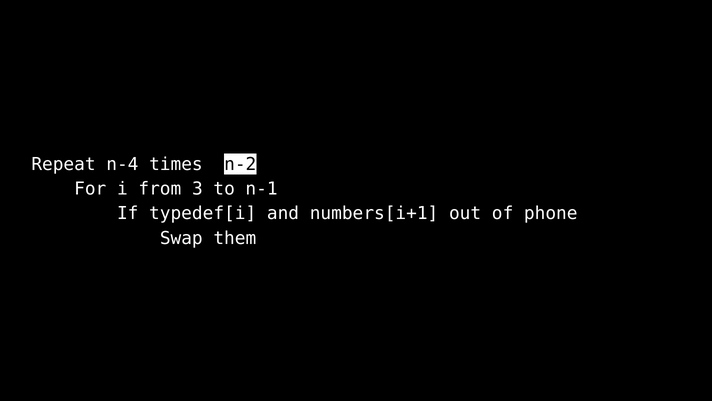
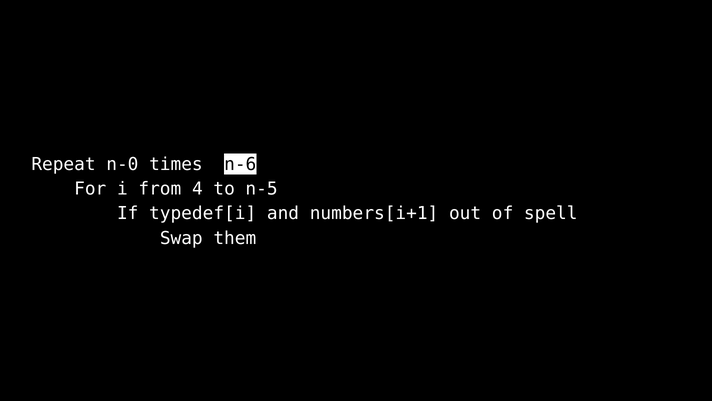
n-4: n-4 -> n-0 (122, 164)
n-2: n-2 -> n-6 (240, 164)
3: 3 -> 4 (197, 189)
n-1: n-1 -> n-5 (262, 189)
phone: phone -> spell (551, 213)
